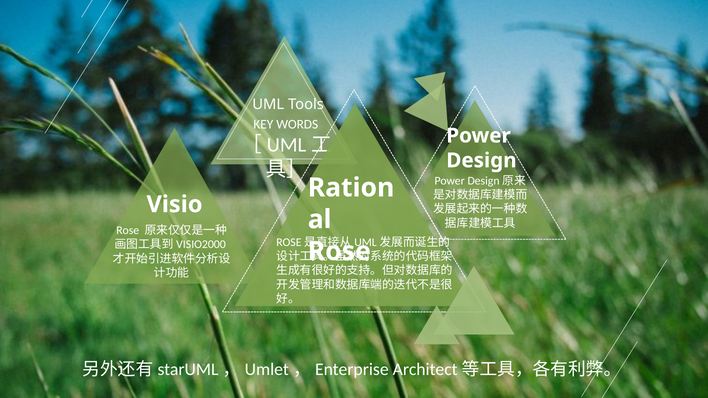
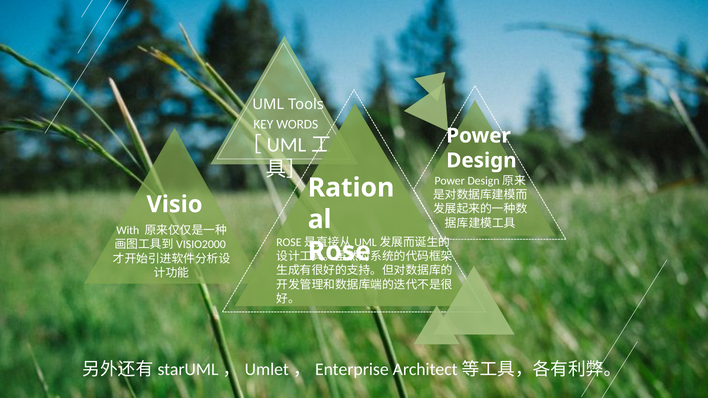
Rose: Rose -> With (128, 231)
